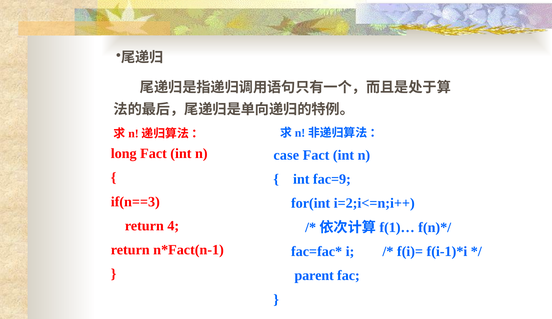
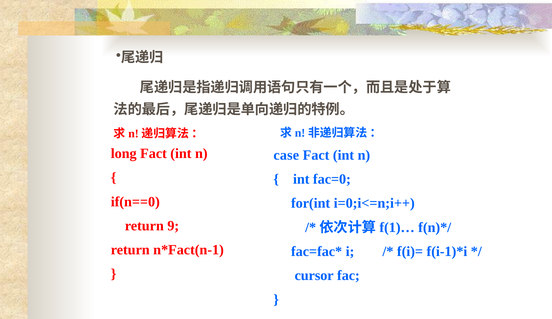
fac=9: fac=9 -> fac=0 (332, 179)
if(n==3: if(n==3 -> if(n==0 (135, 202)
i=2;i<=n;i++: i=2;i<=n;i++ -> i=0;i<=n;i++ (374, 203)
4: 4 -> 9 (173, 226)
parent: parent -> cursor (314, 275)
